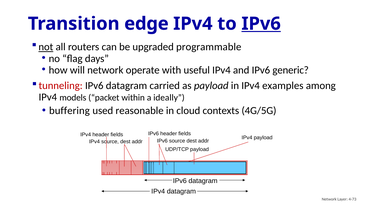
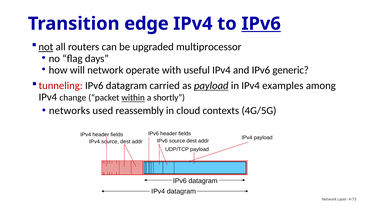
programmable: programmable -> multiprocessor (209, 47)
payload underline: none -> present (211, 86)
models: models -> change (73, 98)
within underline: none -> present (133, 98)
ideally: ideally -> shortly (169, 98)
buffering: buffering -> networks (69, 111)
reasonable: reasonable -> reassembly (140, 111)
